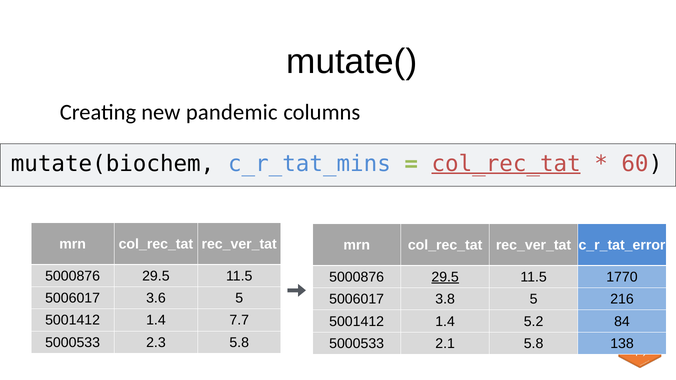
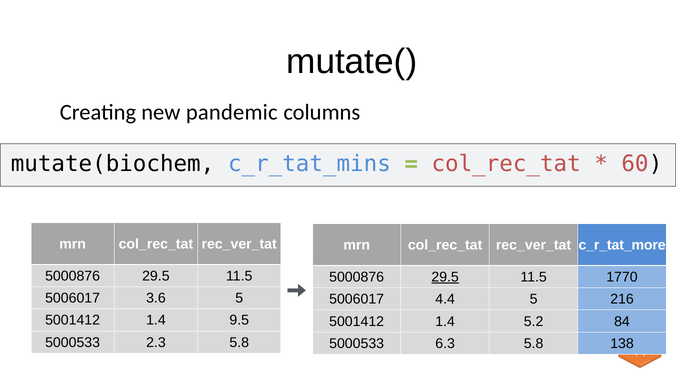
col_rec_tat underline: present -> none (506, 164)
c_r_tat_error: c_r_tat_error -> c_r_tat_more (622, 245)
3.8: 3.8 -> 4.4 (445, 299)
7.7: 7.7 -> 9.5 (239, 321)
2.1: 2.1 -> 6.3 (445, 344)
